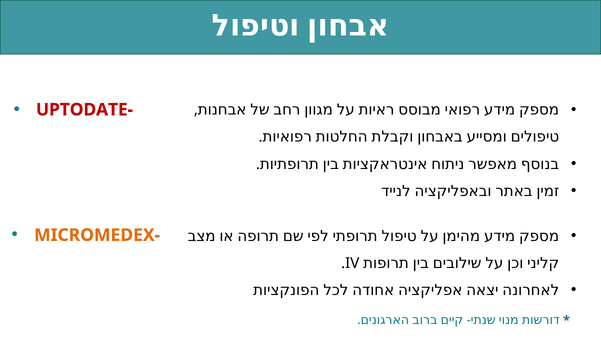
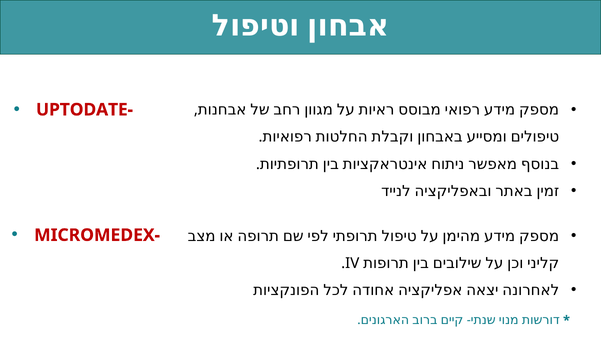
MICROMEDEX- colour: orange -> red (97, 235)
